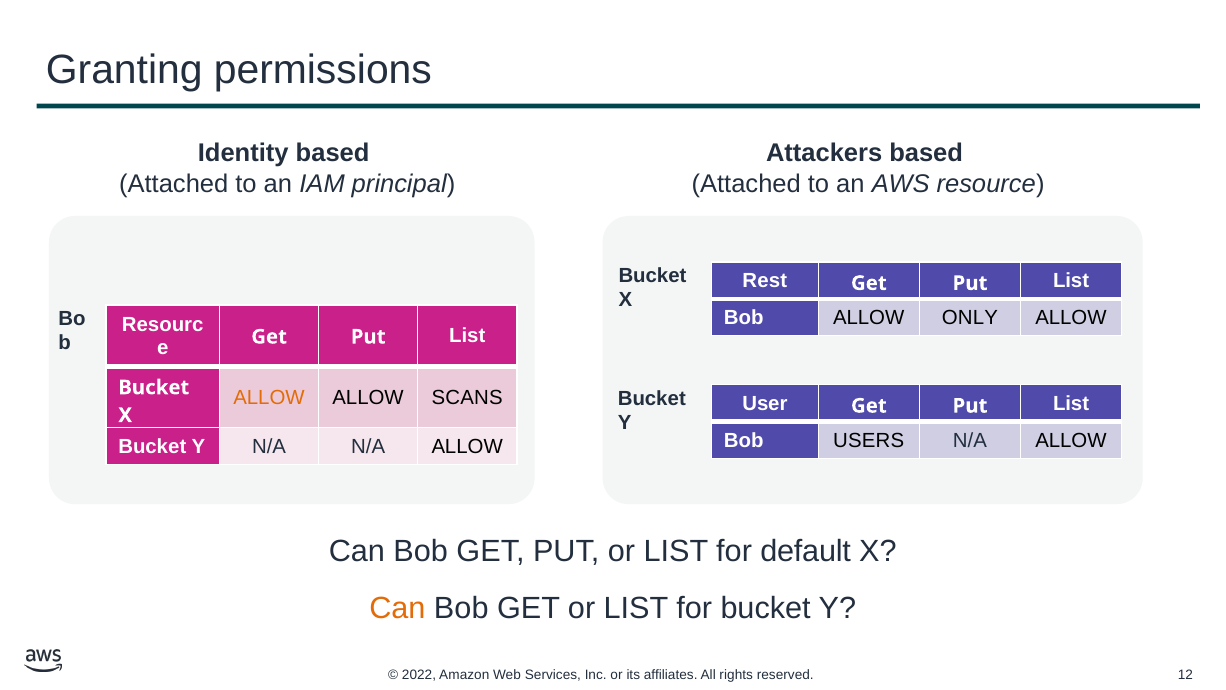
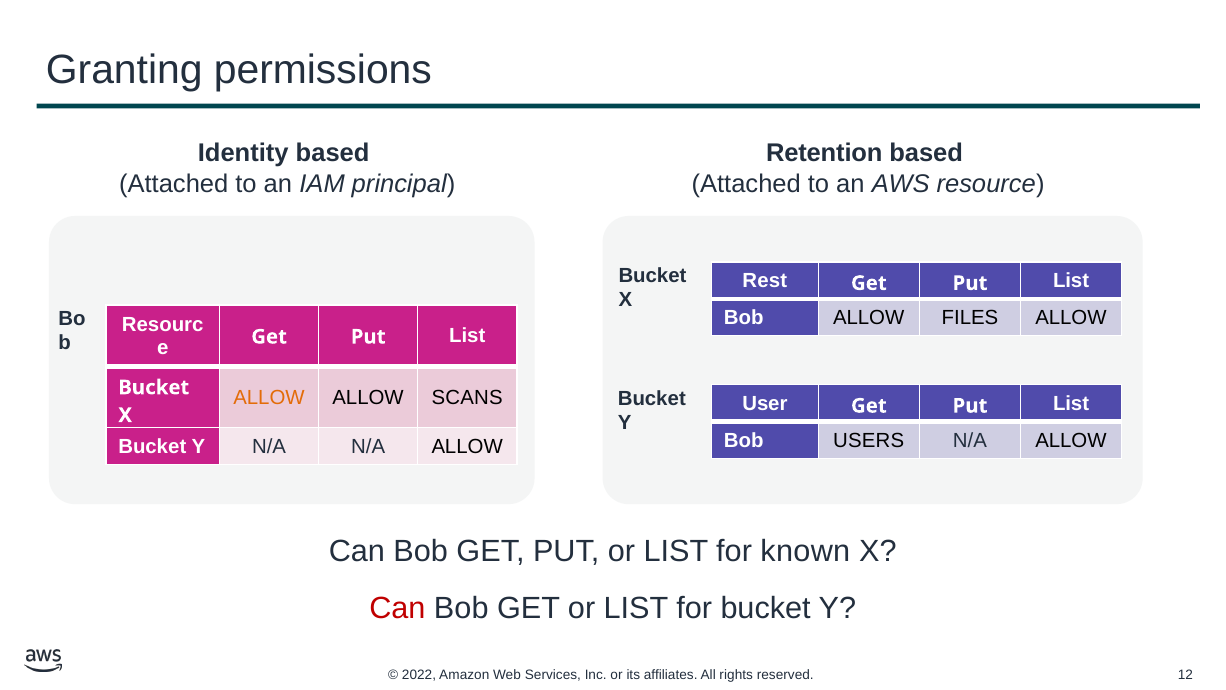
Attackers: Attackers -> Retention (824, 153)
ONLY: ONLY -> FILES (970, 317)
default: default -> known (805, 551)
Can colour: orange -> red (397, 608)
